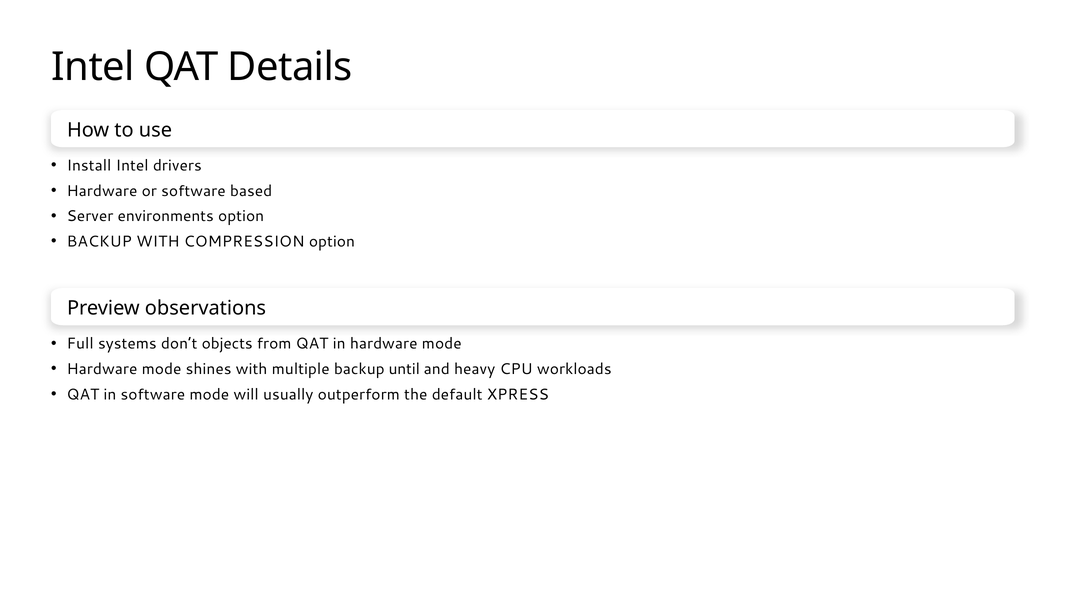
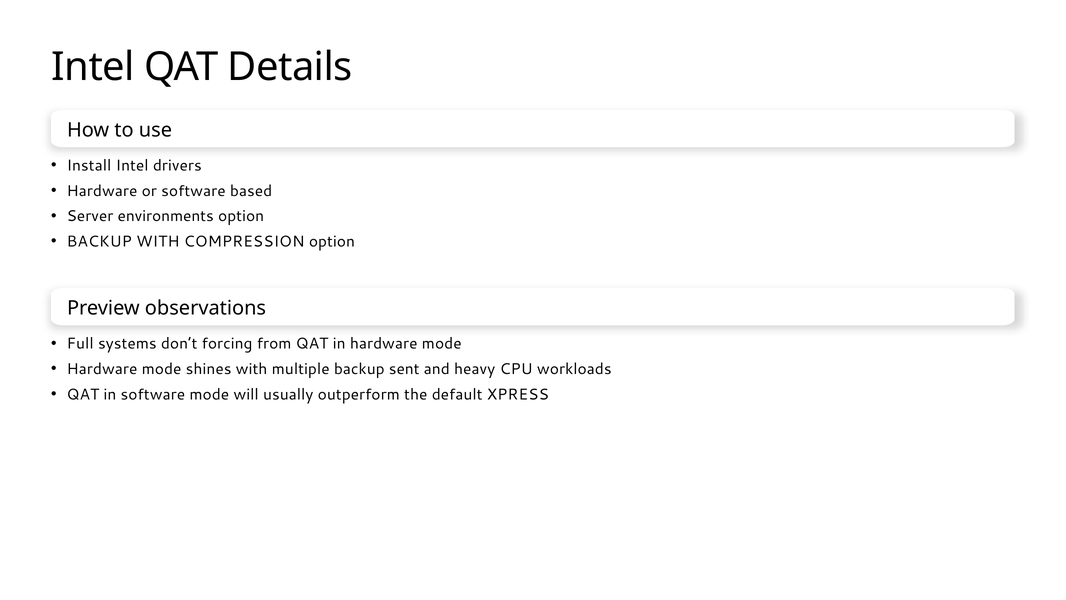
objects: objects -> forcing (227, 343)
until: until -> sent (404, 369)
